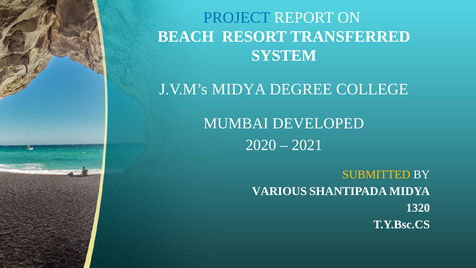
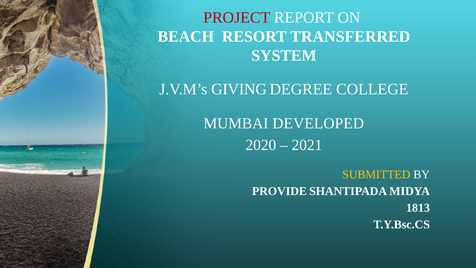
PROJECT colour: blue -> red (237, 17)
J.V.M’s MIDYA: MIDYA -> GIVING (239, 89)
VARIOUS: VARIOUS -> PROVIDE (279, 191)
1320: 1320 -> 1813 (418, 208)
